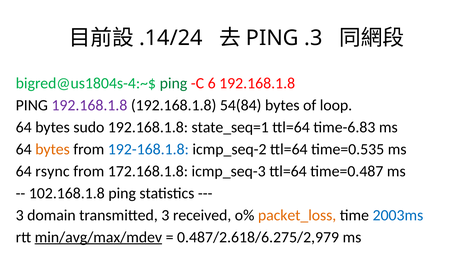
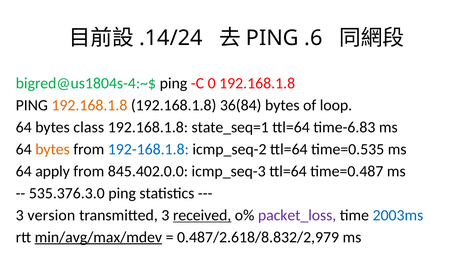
.3: .3 -> .6 (313, 38)
ping colour: green -> black (174, 83)
6: 6 -> 0 (212, 83)
192.168.1.8 colour: purple -> orange (89, 105)
54(84: 54(84 -> 36(84 (241, 105)
sudo: sudo -> class (89, 127)
rsync: rsync -> apply (53, 171)
172.168.1.8: 172.168.1.8 -> 845.402.0.0 (148, 171)
102.168.1.8: 102.168.1.8 -> 535.376.3.0 (67, 193)
domain: domain -> version (51, 215)
received underline: none -> present (202, 215)
packet_loss colour: orange -> purple (297, 215)
0.487/2.618/6.275/2,979: 0.487/2.618/6.275/2,979 -> 0.487/2.618/8.832/2,979 (258, 237)
